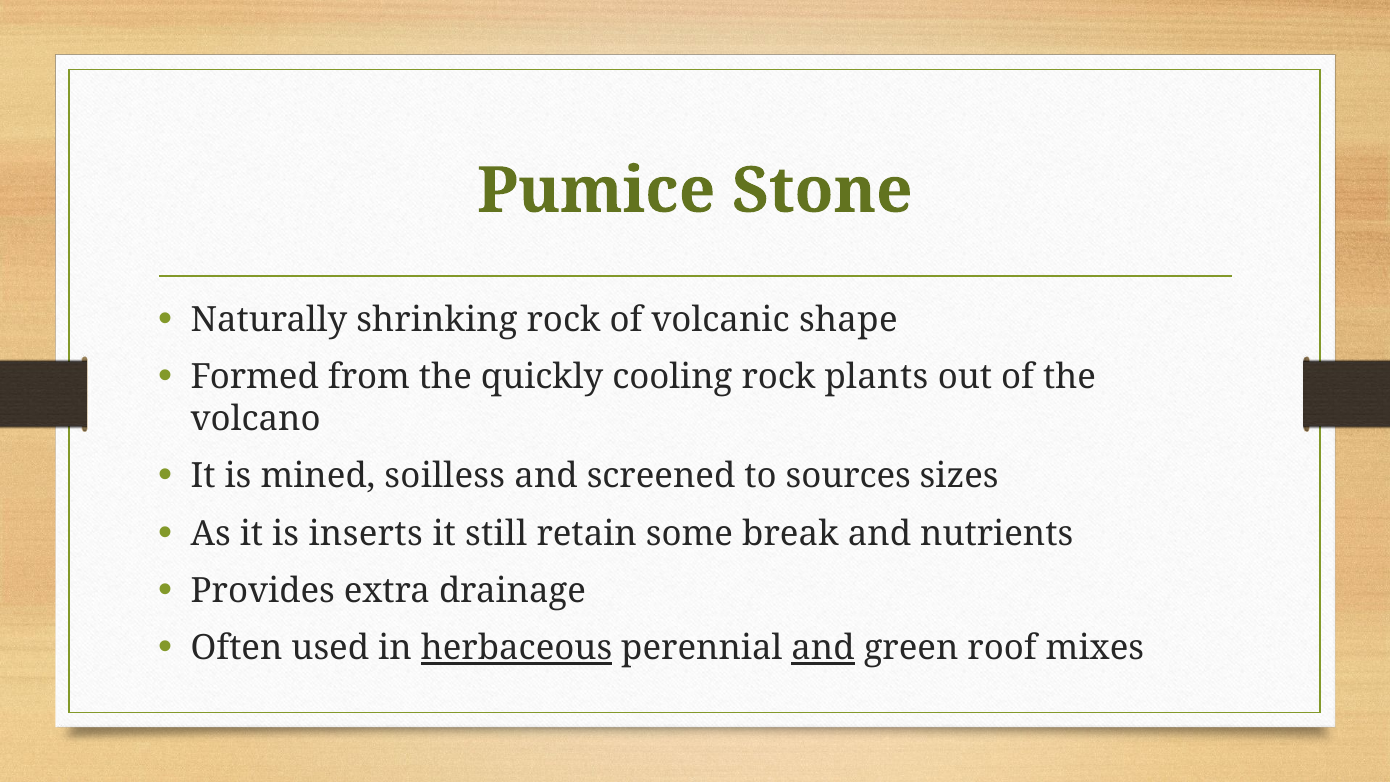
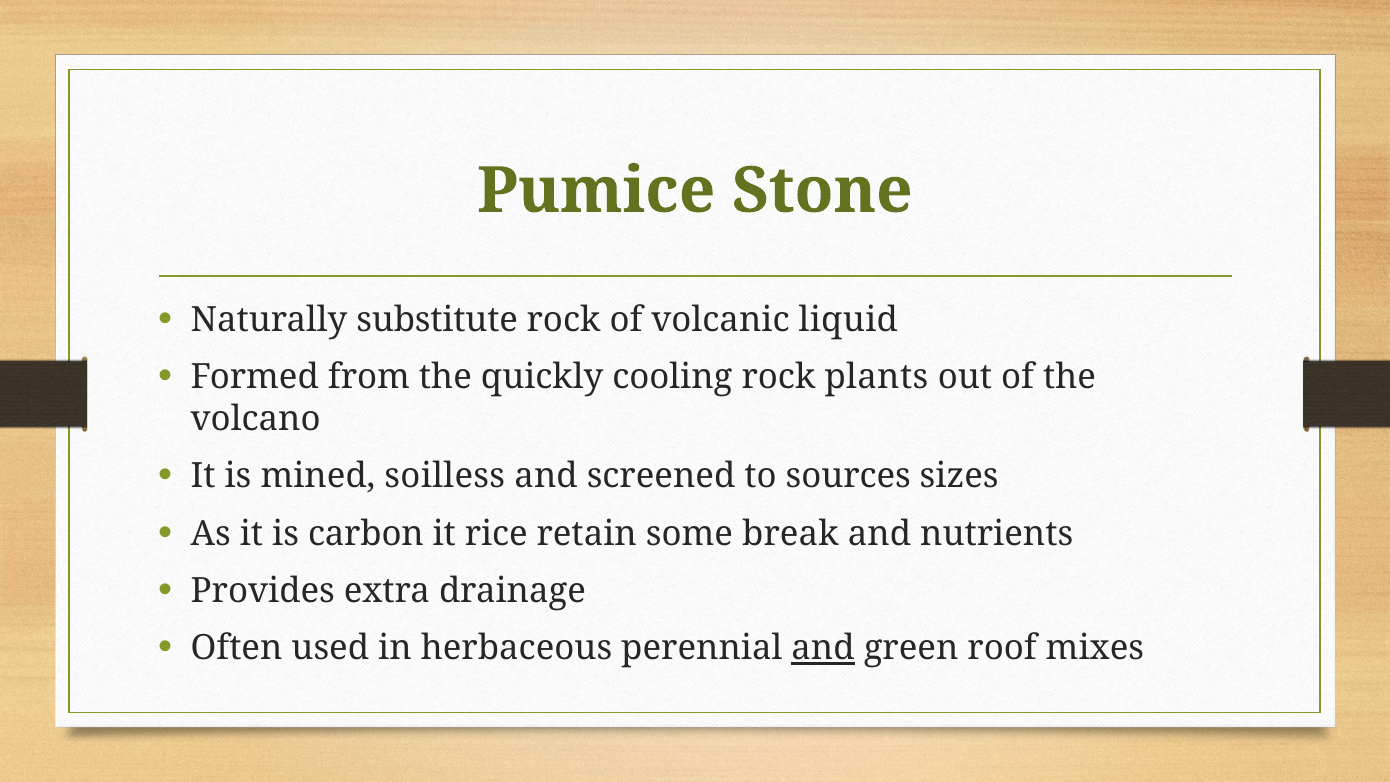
shrinking: shrinking -> substitute (437, 320)
shape: shape -> liquid (848, 320)
inserts: inserts -> carbon (366, 534)
still: still -> rice (496, 534)
herbaceous underline: present -> none (517, 648)
